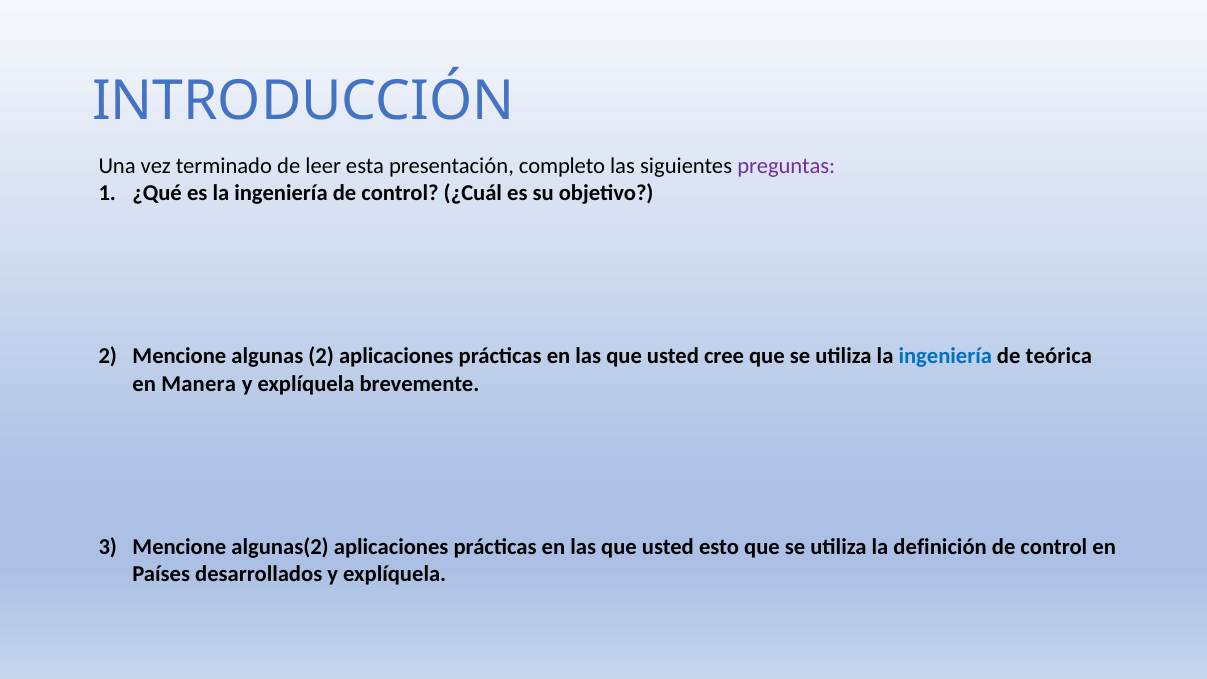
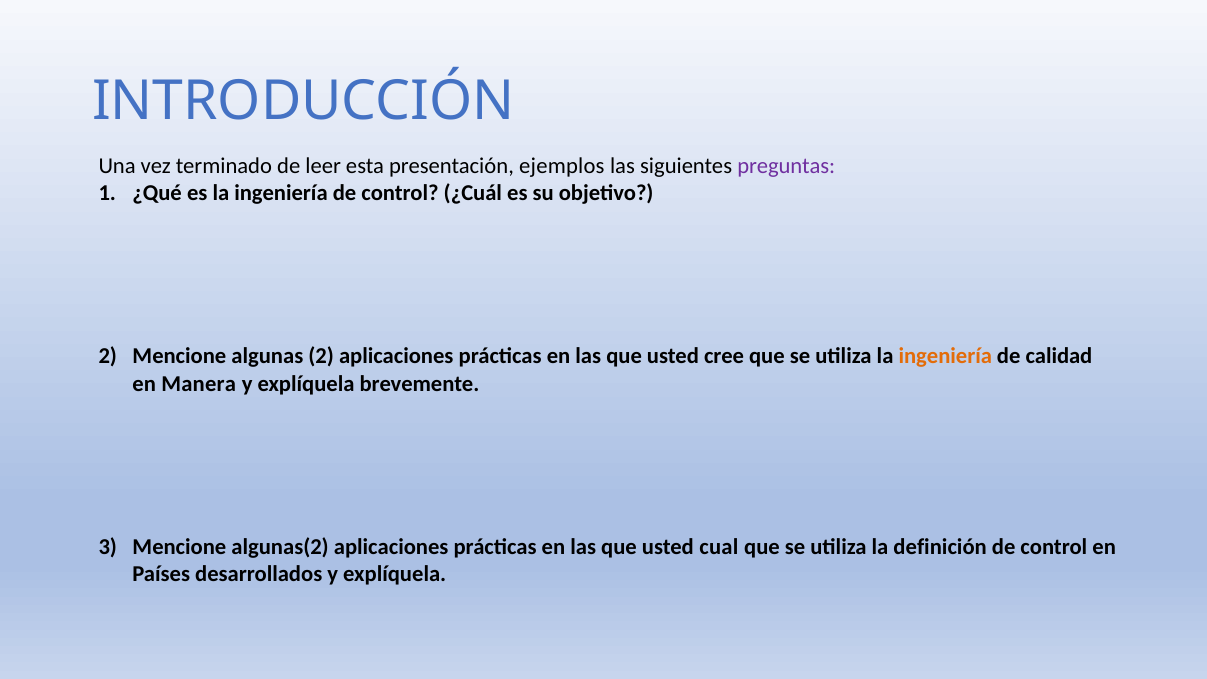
completo: completo -> ejemplos (562, 166)
ingeniería colour: blue -> orange (945, 356)
teórica: teórica -> calidad (1059, 356)
esto: esto -> cual (719, 547)
